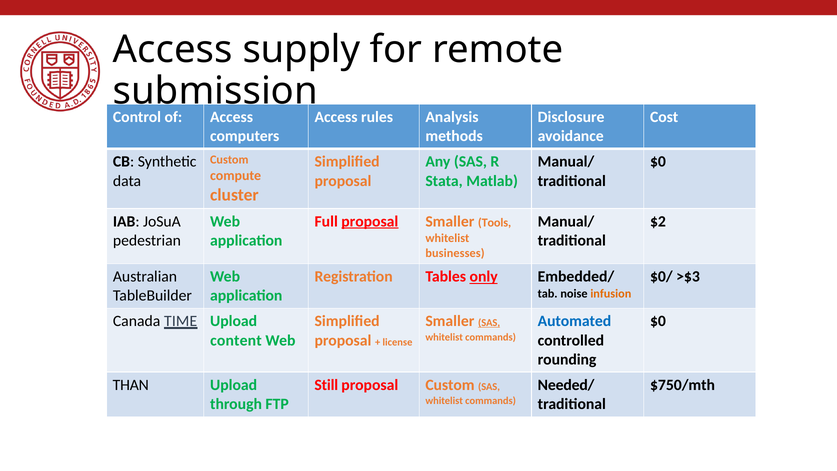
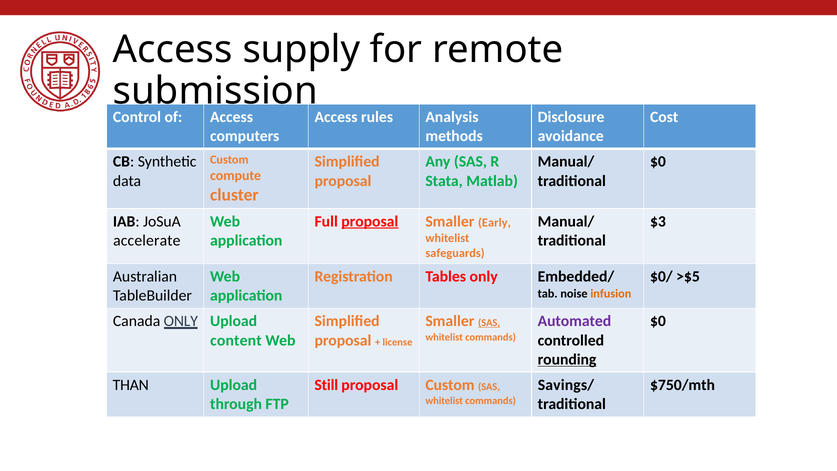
Tools: Tools -> Early (494, 222)
$2: $2 -> $3 (658, 221)
pedestrian: pedestrian -> accelerate (147, 240)
businesses: businesses -> safeguards (455, 253)
only underline: present -> none (484, 276)
>$3: >$3 -> >$5 (688, 276)
Canada TIME: TIME -> ONLY (181, 321)
Automated colour: blue -> purple (574, 321)
rounding underline: none -> present (567, 359)
Needed/: Needed/ -> Savings/ (566, 385)
